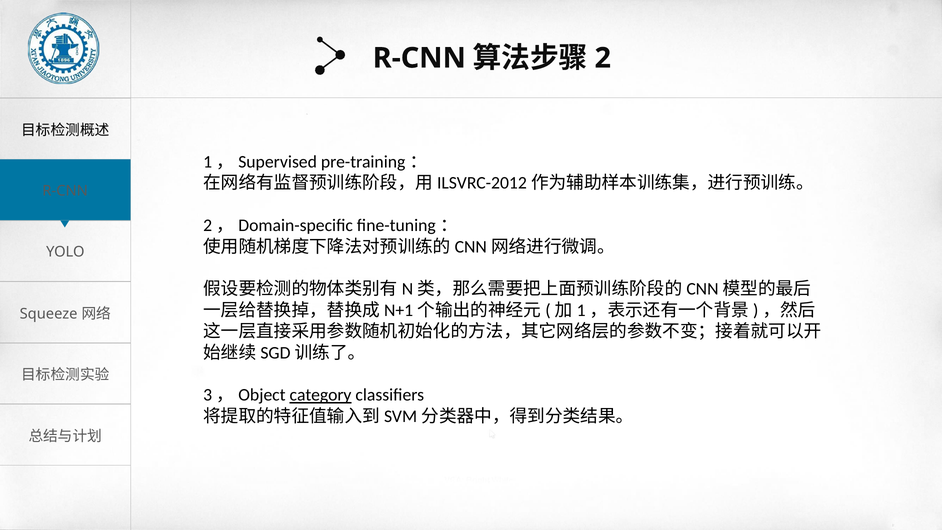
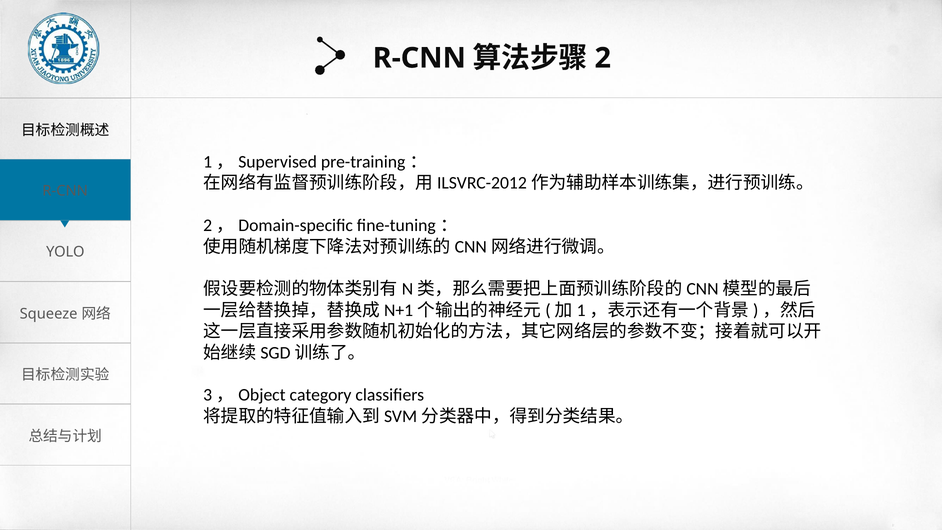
category underline: present -> none (321, 395)
